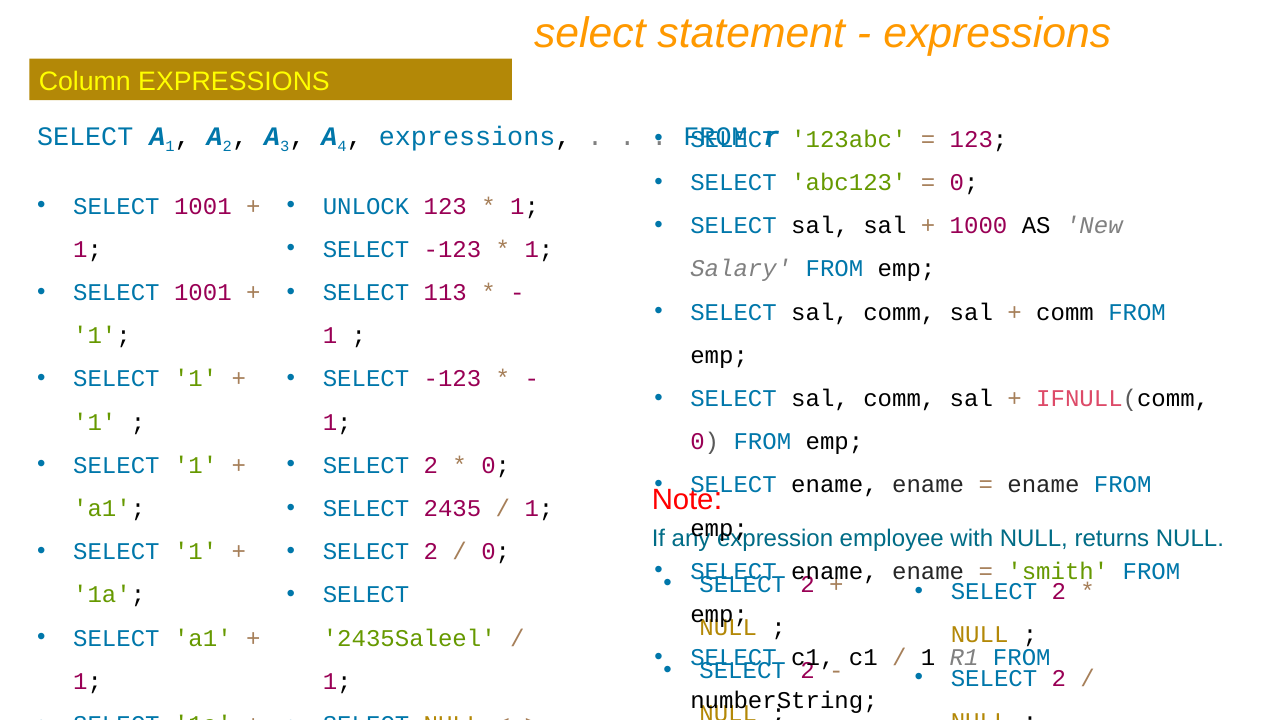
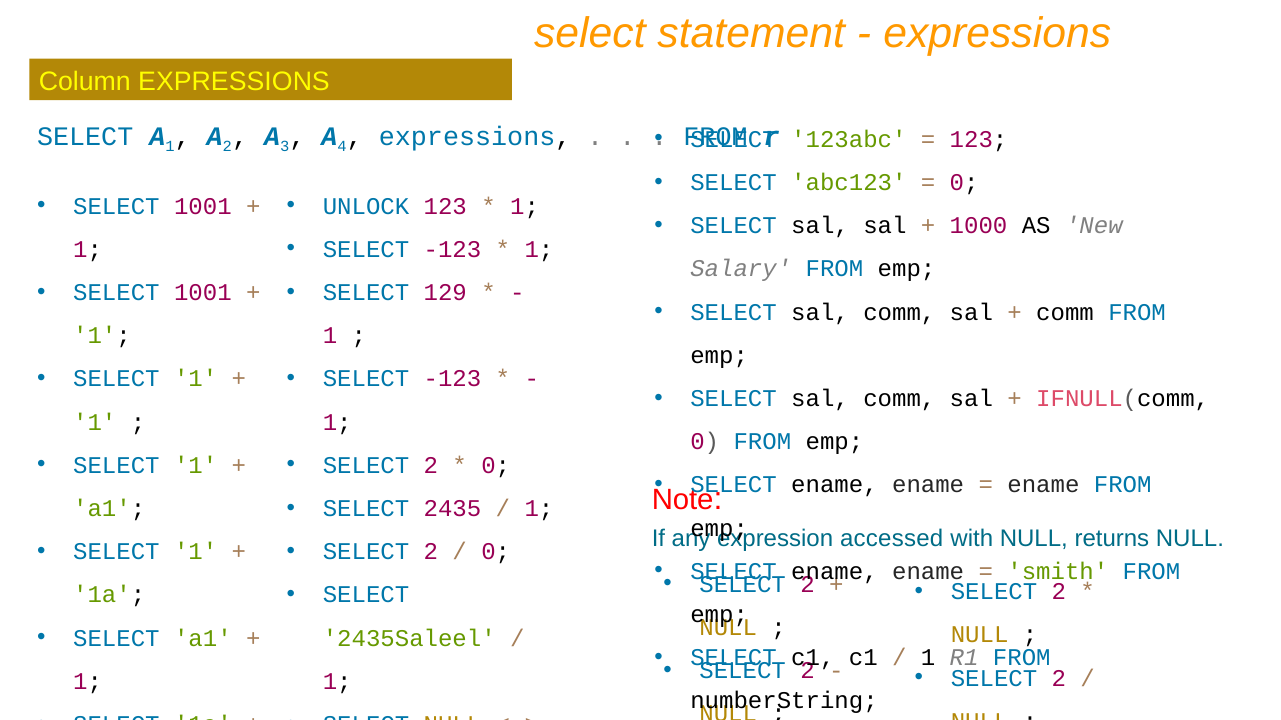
113: 113 -> 129 (445, 293)
employee: employee -> accessed (892, 539)
